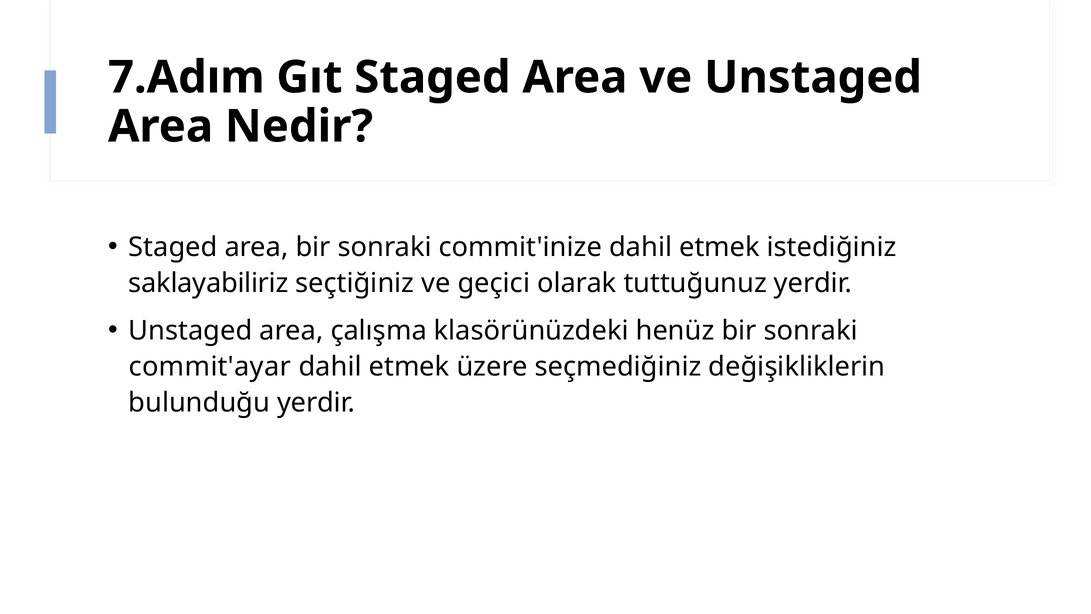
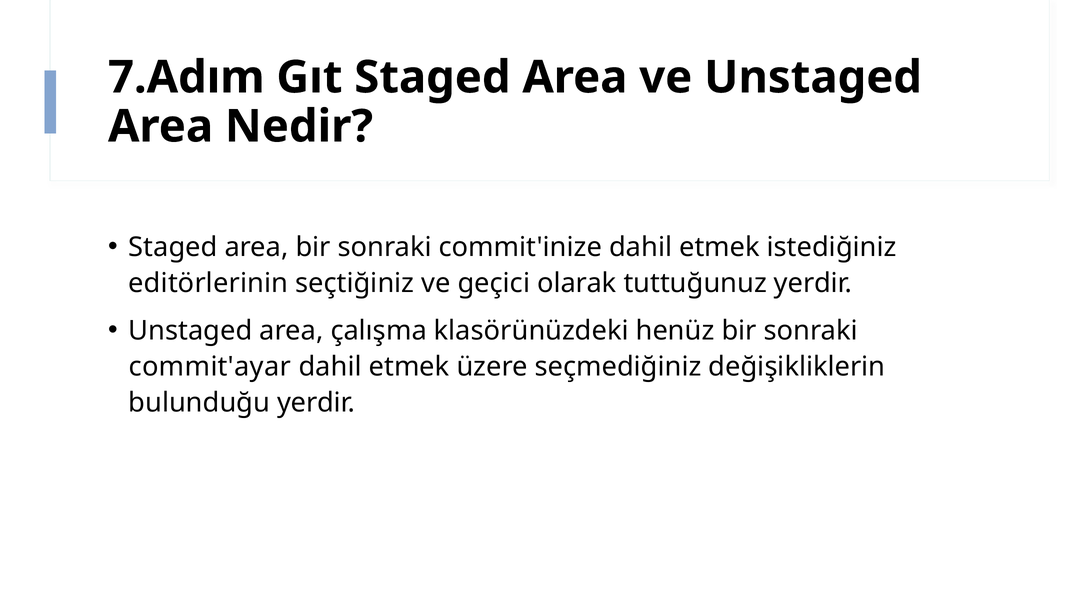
saklayabiliriz: saklayabiliriz -> editörlerinin (208, 283)
